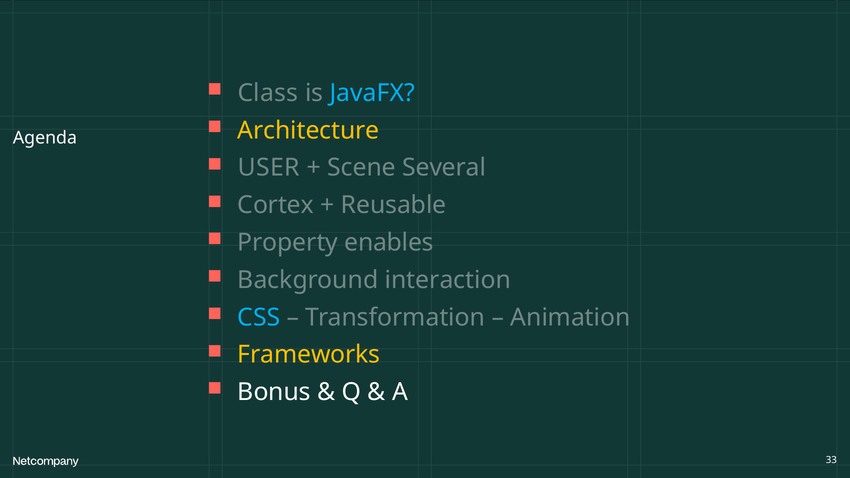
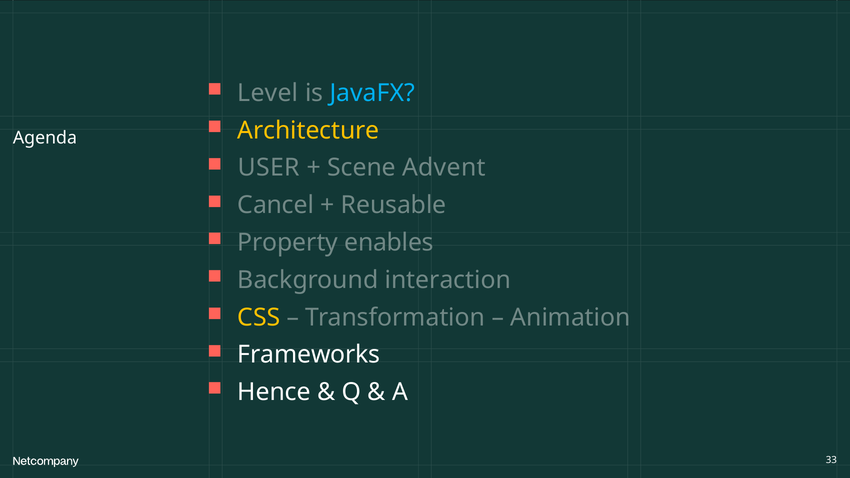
Class: Class -> Level (268, 93)
Several: Several -> Advent (444, 168)
Cortex: Cortex -> Cancel (276, 205)
CSS colour: light blue -> yellow (259, 317)
Frameworks colour: yellow -> white (309, 355)
Bonus: Bonus -> Hence (274, 392)
